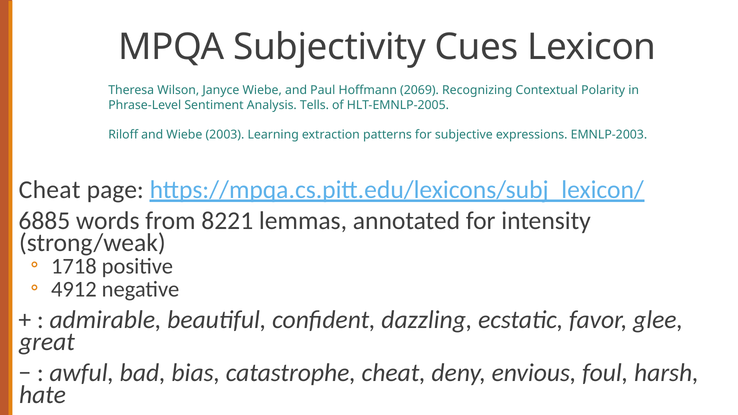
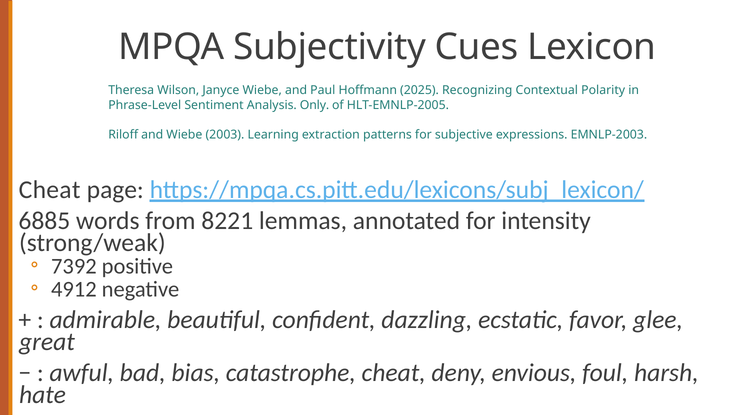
2069: 2069 -> 2025 (419, 90)
Tells: Tells -> Only (315, 105)
1718: 1718 -> 7392 (74, 266)
